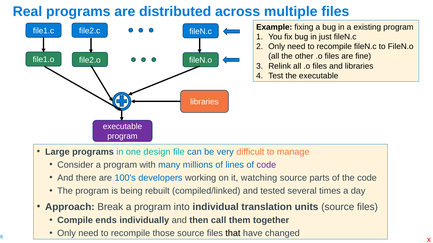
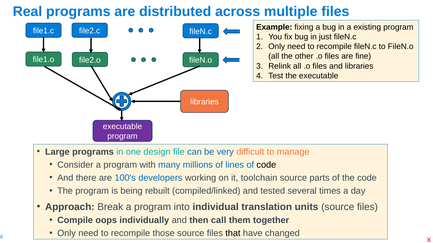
code colour: purple -> black (266, 165)
watching: watching -> toolchain (259, 178)
ends: ends -> oops (106, 221)
